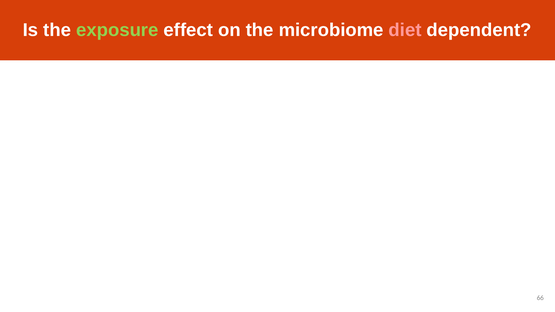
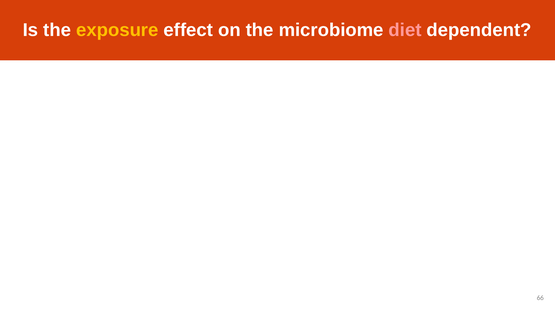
exposure colour: light green -> yellow (117, 30)
